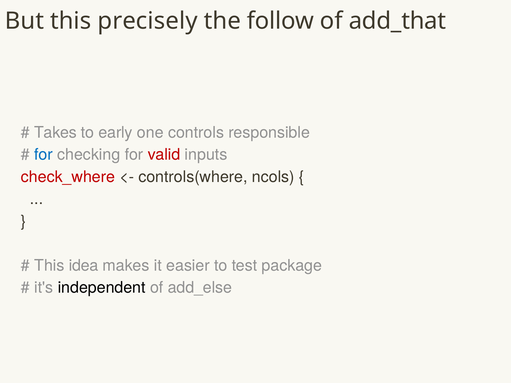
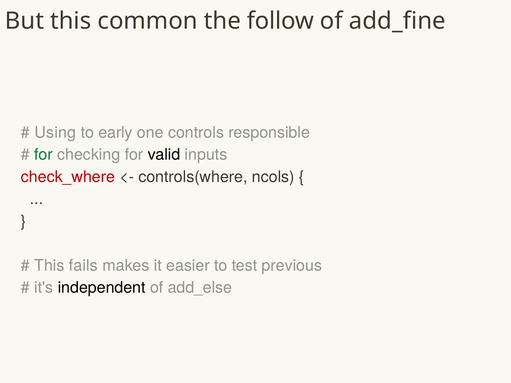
precisely: precisely -> common (148, 21)
add_that: add_that -> add_fine (397, 21)
Takes: Takes -> Using (55, 133)
for colour: blue -> green (44, 155)
valid colour: red -> black (164, 155)
idea: idea -> fails (83, 266)
package: package -> previous (292, 266)
